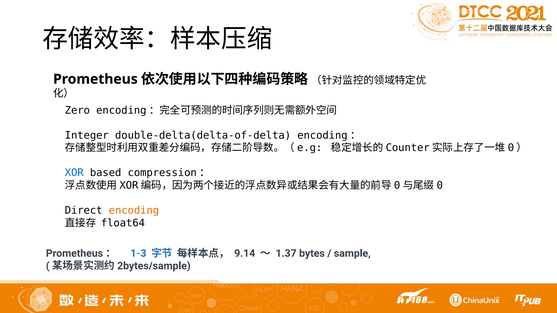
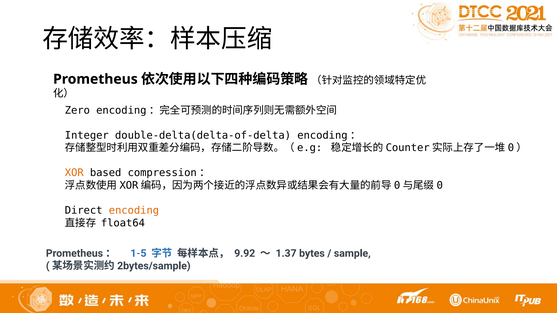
XOR colour: blue -> orange (74, 173)
1-3: 1-3 -> 1-5 (138, 254)
9.14: 9.14 -> 9.92 (245, 254)
